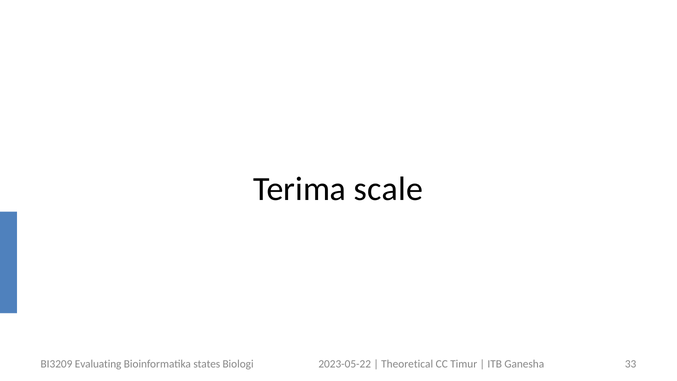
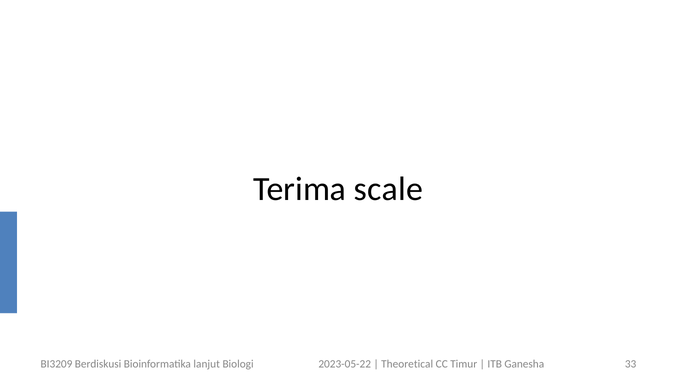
Evaluating: Evaluating -> Berdiskusi (98, 364)
states: states -> lanjut (207, 364)
